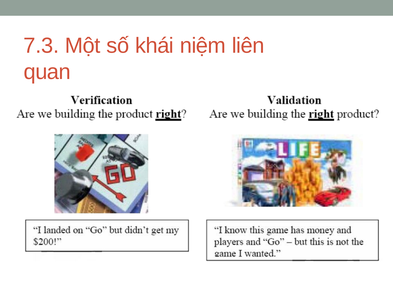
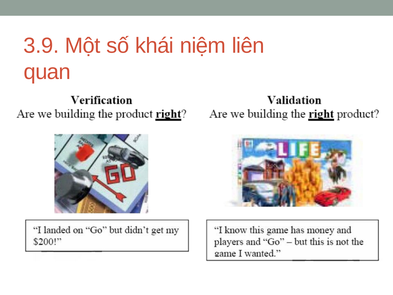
7.3: 7.3 -> 3.9 (41, 46)
